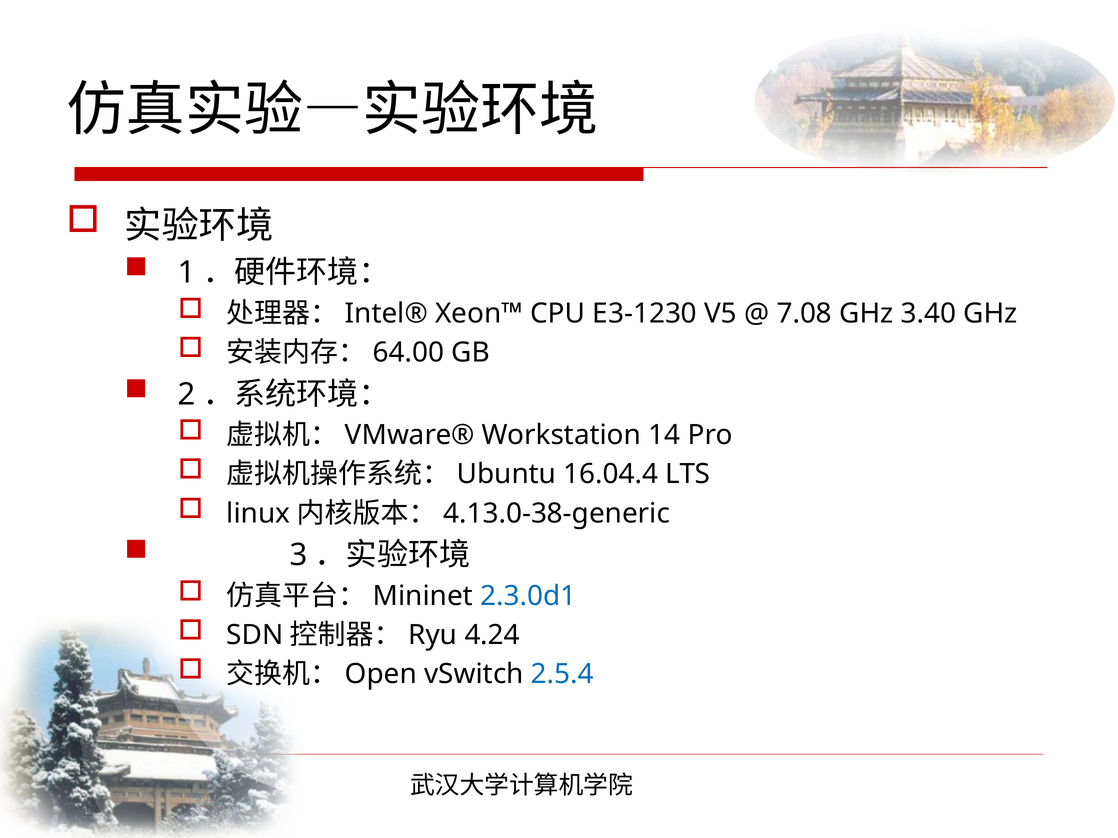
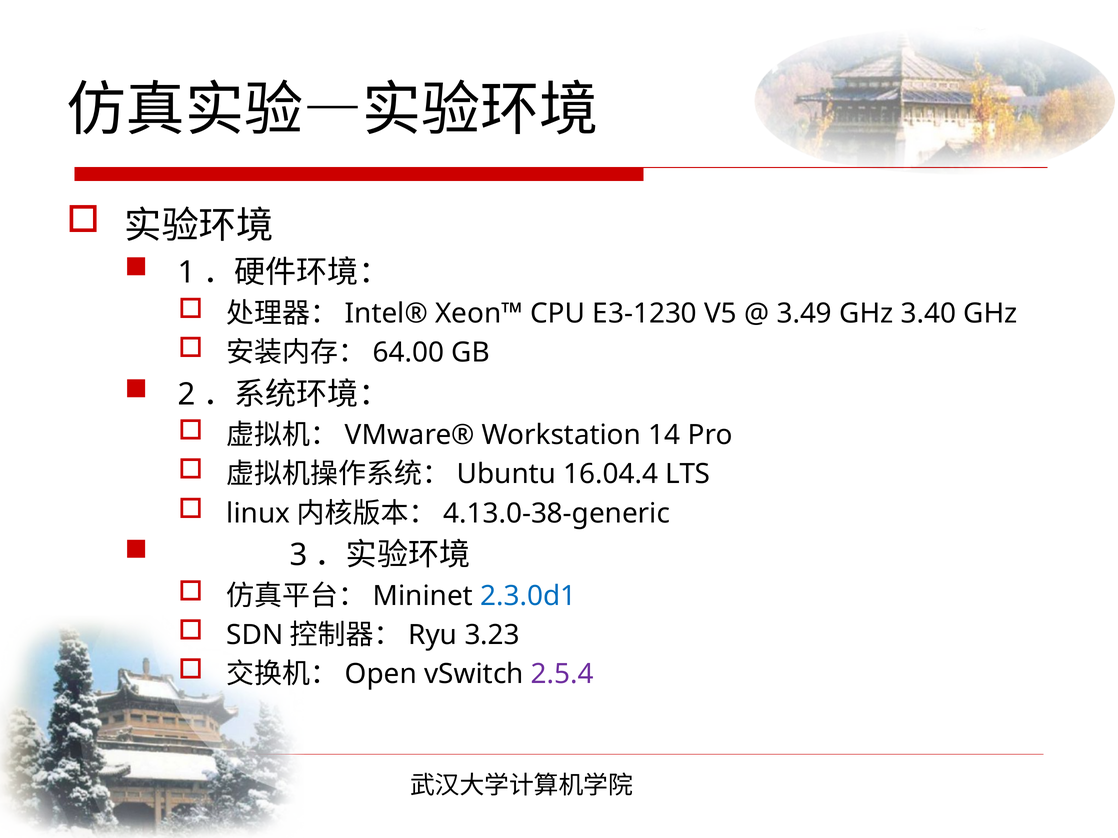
7.08: 7.08 -> 3.49 (804, 314)
4.24: 4.24 -> 3.23 (492, 635)
2.5.4 colour: blue -> purple (562, 675)
